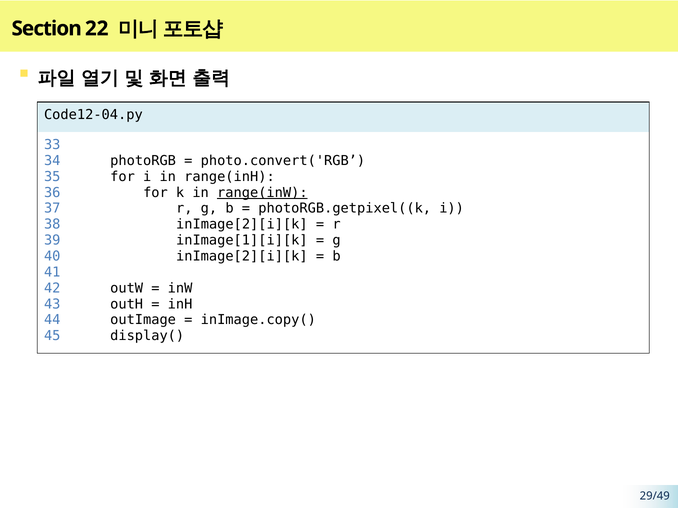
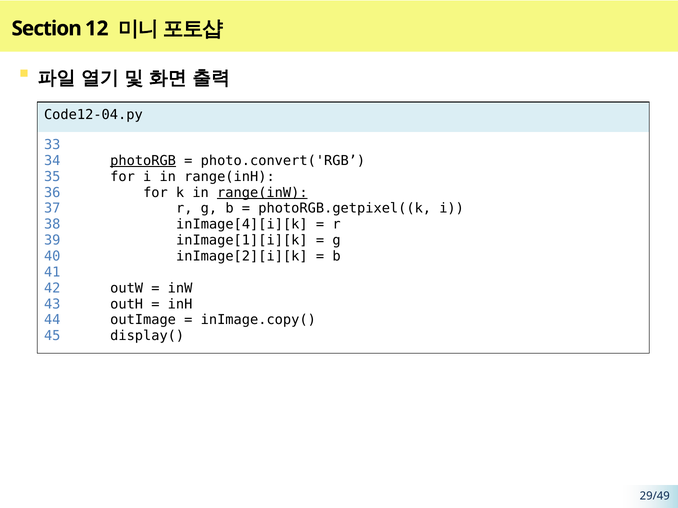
22: 22 -> 12 (97, 29)
photoRGB underline: none -> present (143, 161)
inImage[2][i][k: inImage[2][i][k -> inImage[4][i][k (242, 225)
